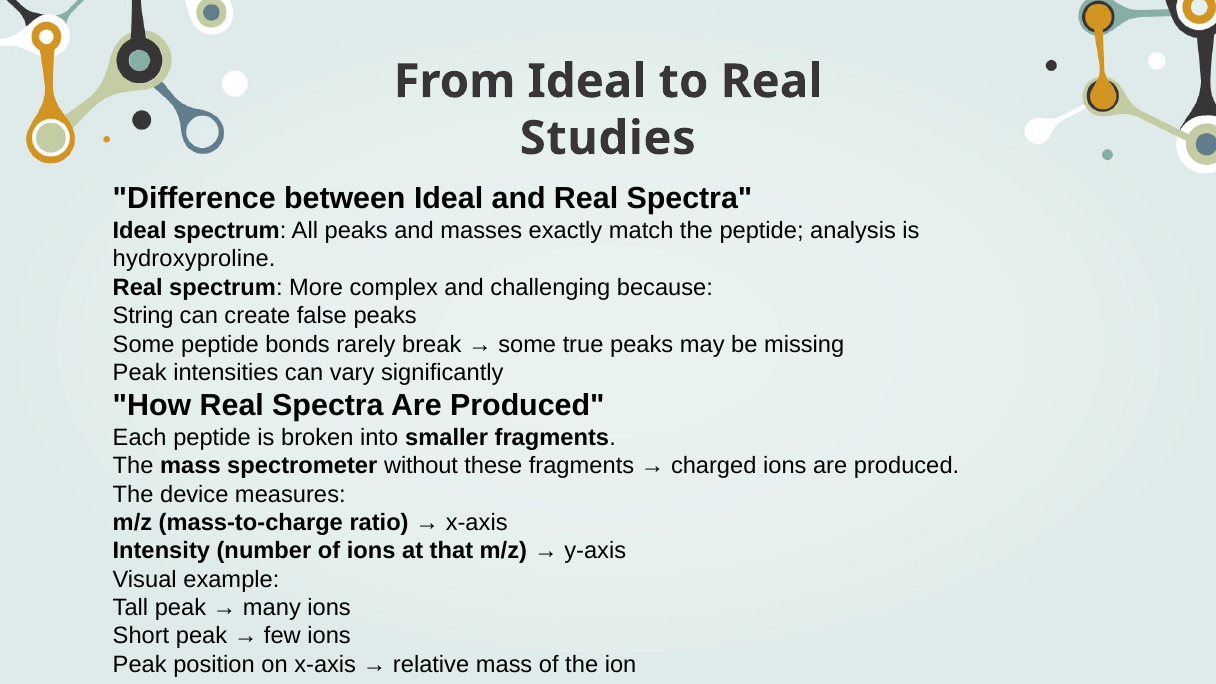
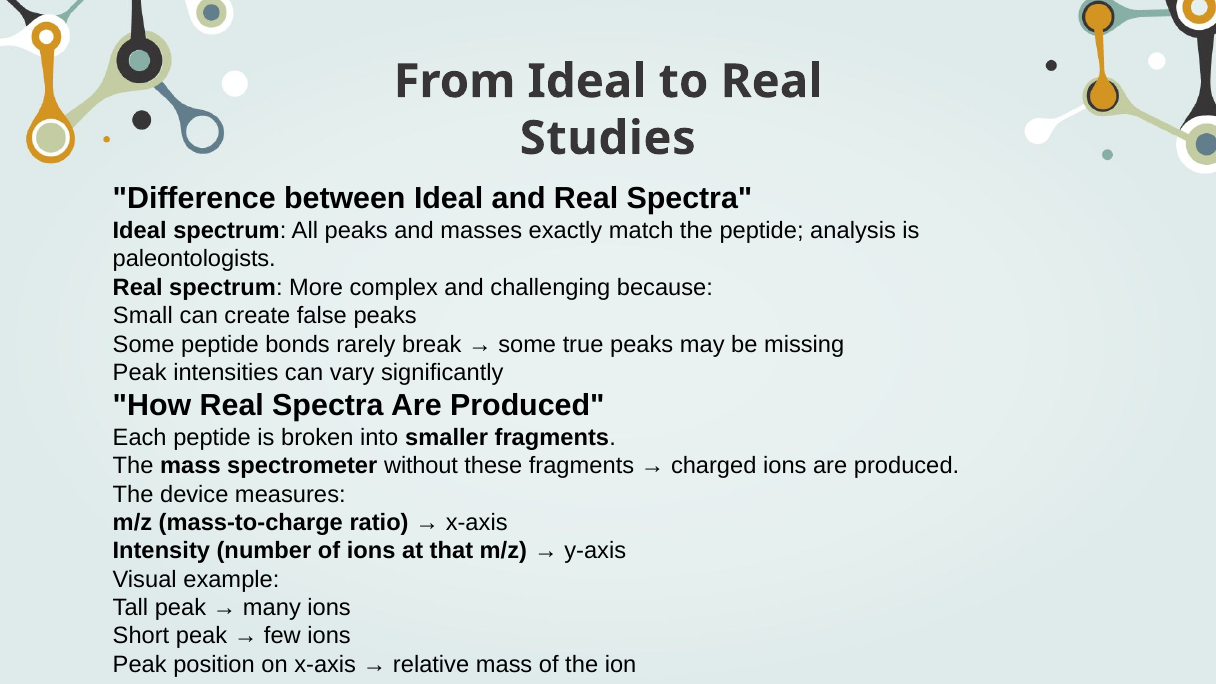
hydroxyproline: hydroxyproline -> paleontologists (194, 259)
String: String -> Small (143, 316)
